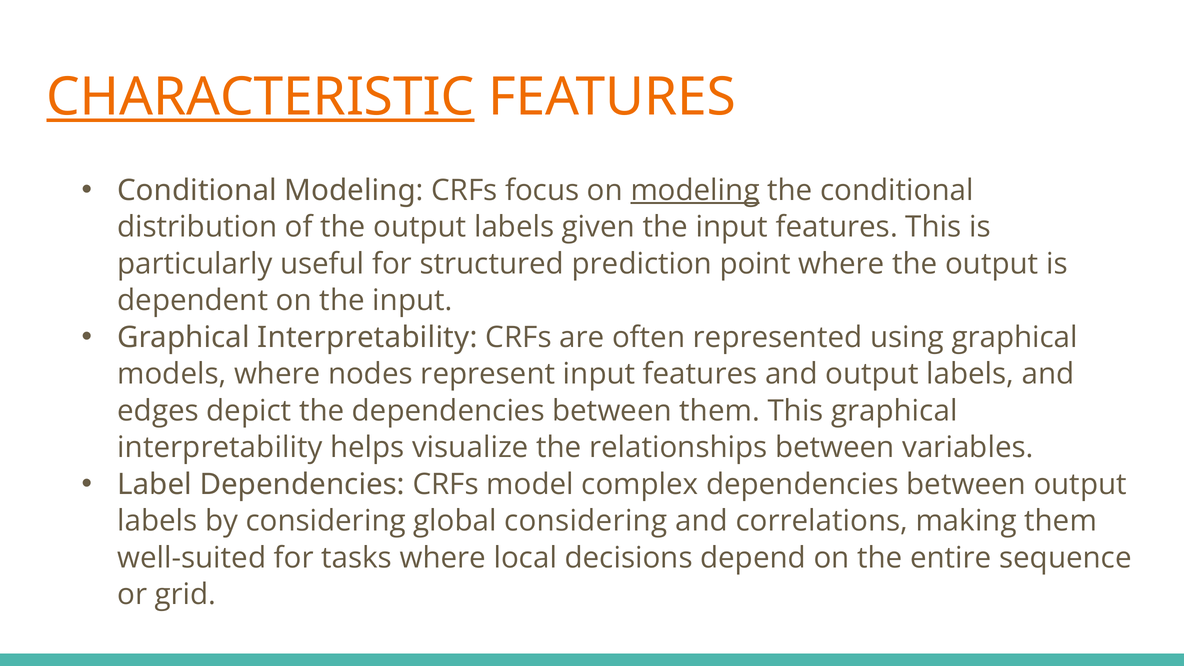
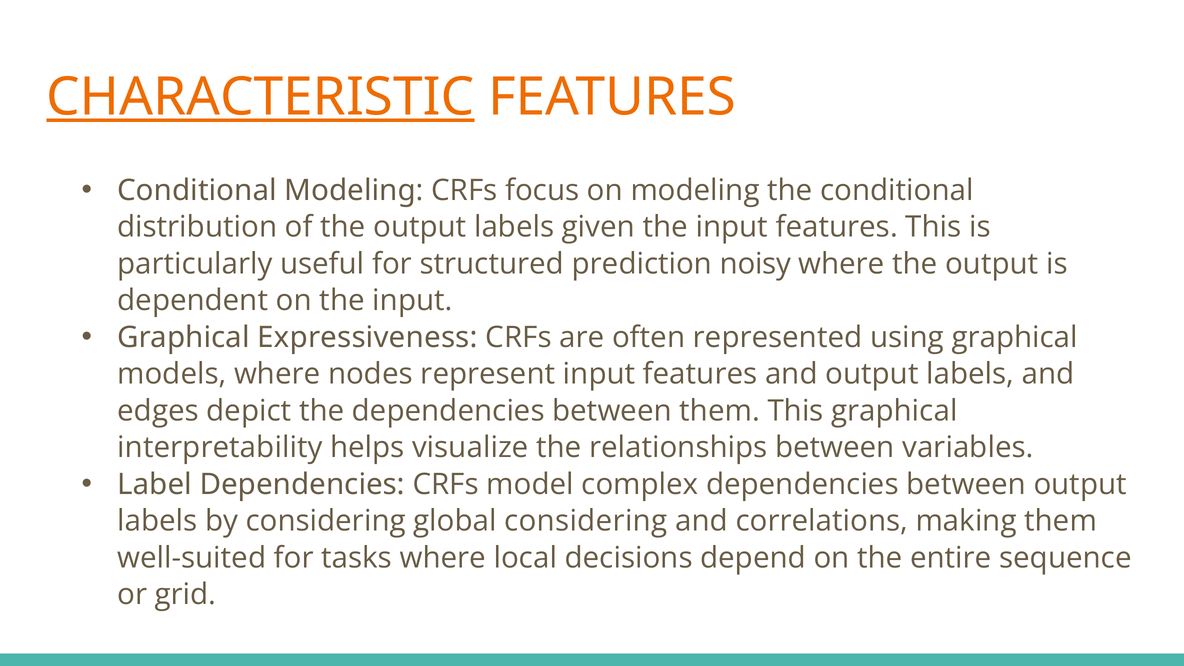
modeling underline: present -> none (695, 190)
point: point -> noisy (755, 264)
Interpretability: Interpretability -> Expressiveness (367, 337)
